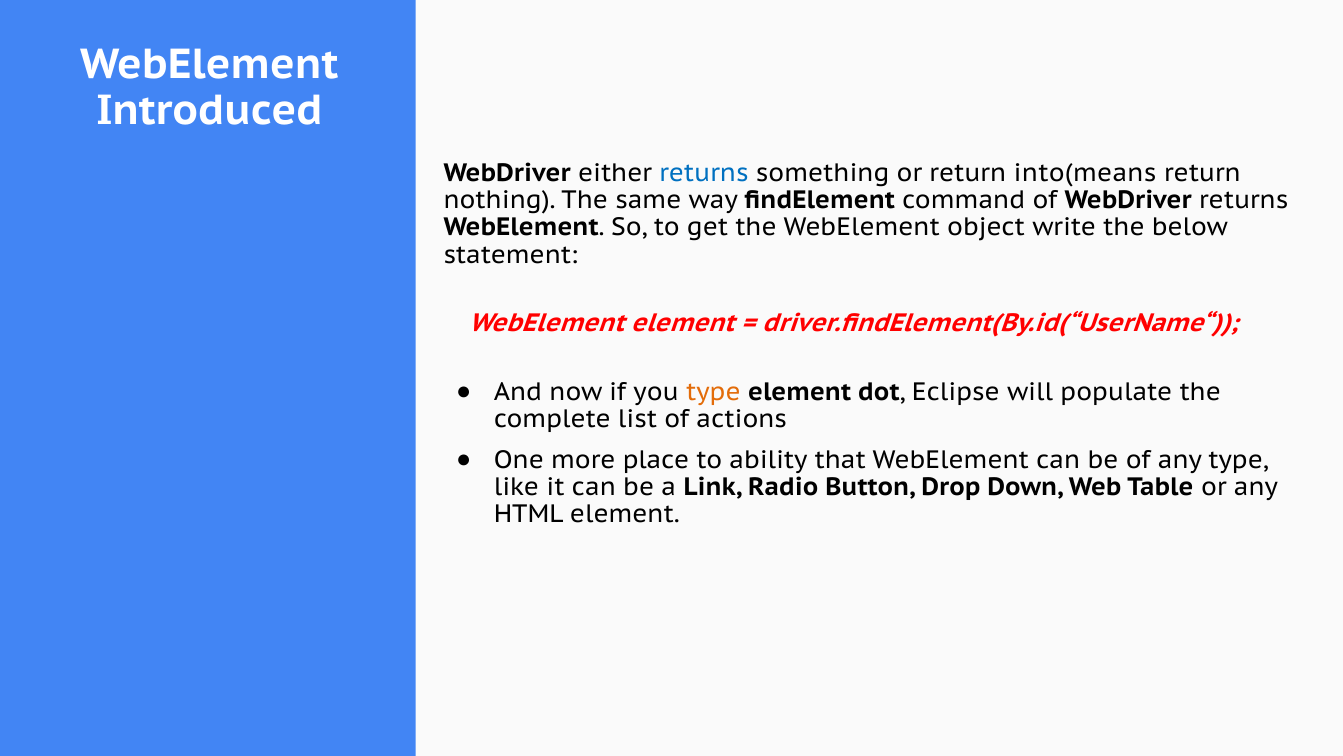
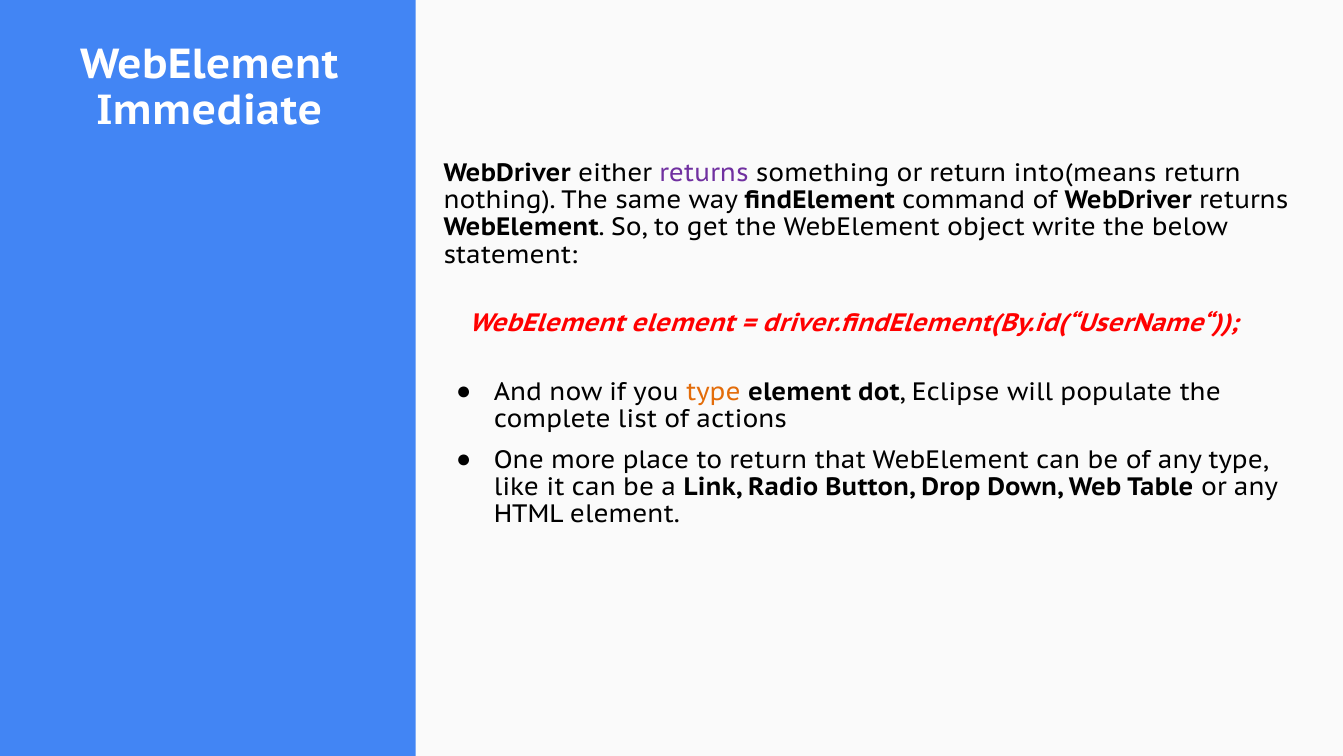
Introduced: Introduced -> Immediate (209, 110)
returns colour: blue -> purple (704, 173)
to ability: ability -> return (768, 460)
